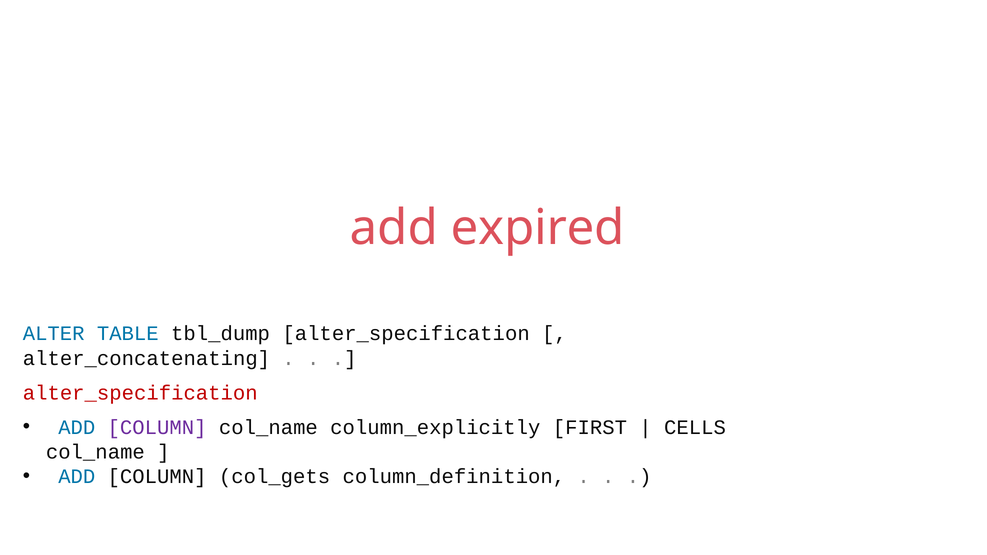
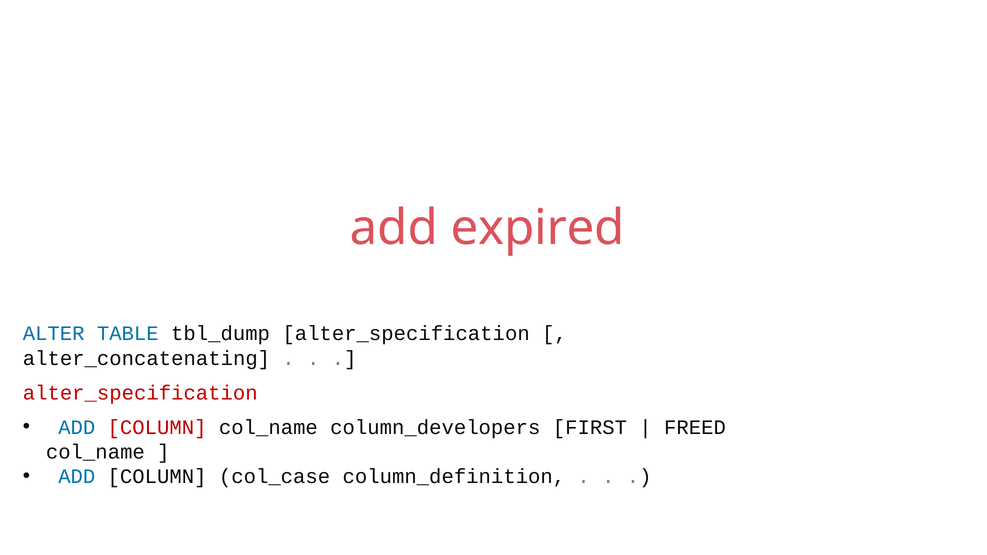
COLUMN colour: purple -> red (157, 427)
column_explicitly: column_explicitly -> column_developers (435, 427)
CELLS: CELLS -> FREED (695, 427)
col_gets: col_gets -> col_case (275, 477)
